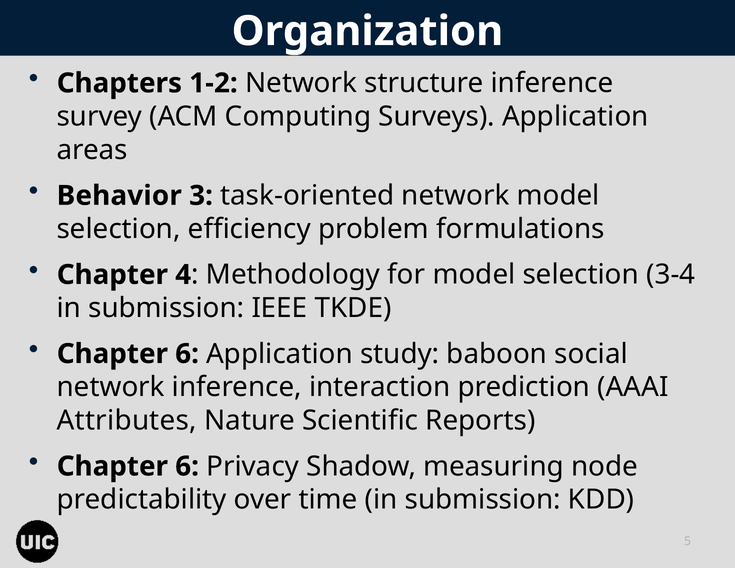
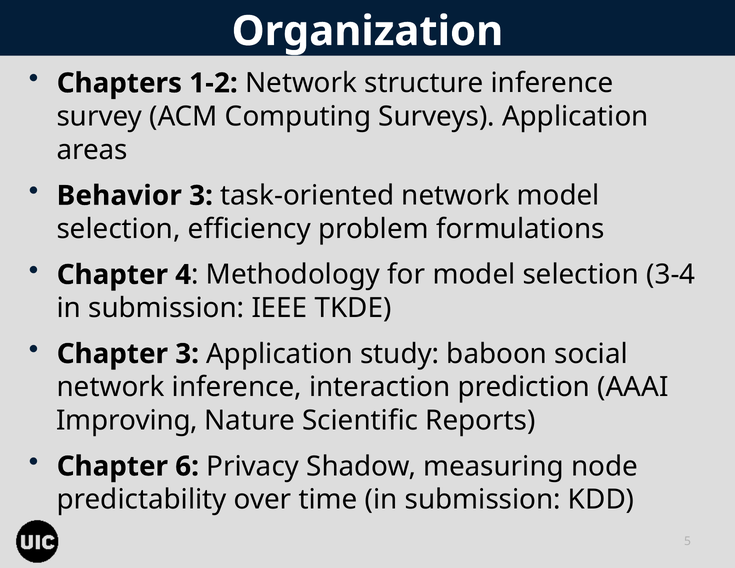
6: 6 -> 3 (187, 354)
Attributes: Attributes -> Improving (127, 421)
